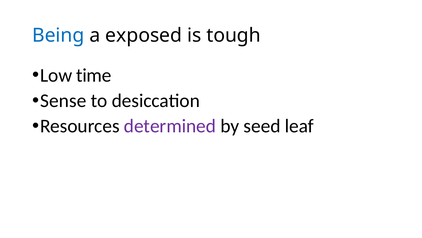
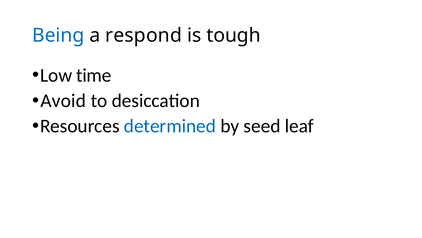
exposed: exposed -> respond (144, 35)
Sense: Sense -> Avoid (63, 100)
determined colour: purple -> blue (170, 126)
